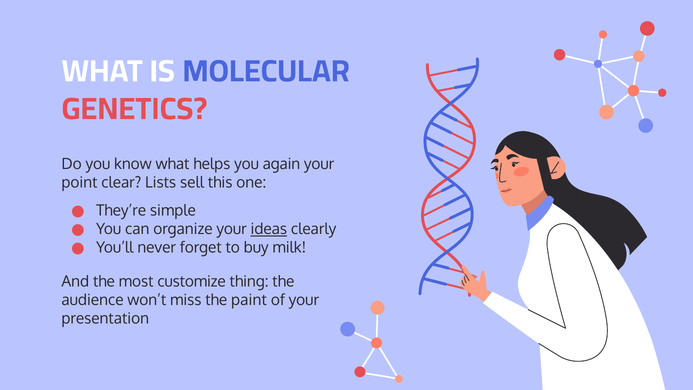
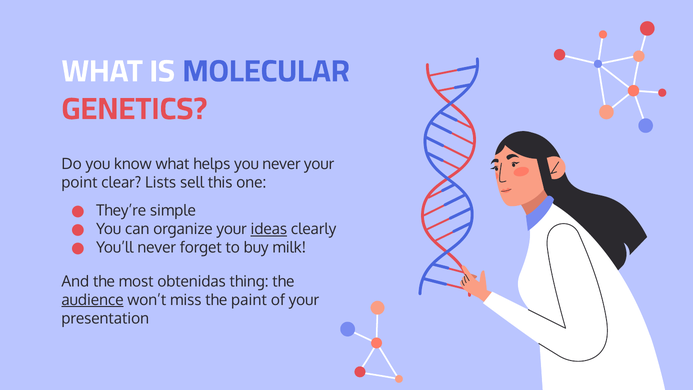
you again: again -> never (281, 164)
customize: customize -> obtenidas (192, 281)
audience underline: none -> present (93, 300)
